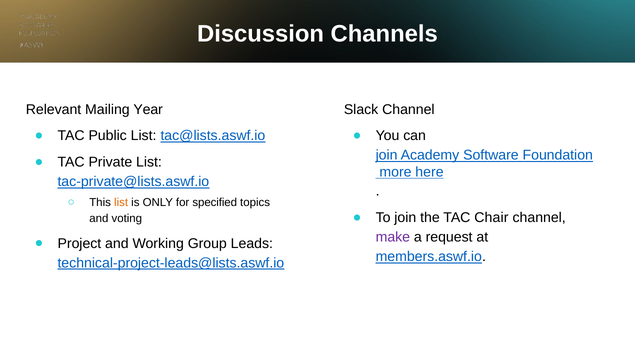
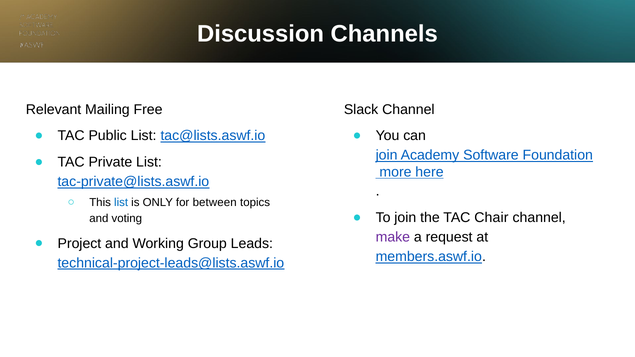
Year: Year -> Free (148, 109)
list colour: orange -> blue (121, 203)
specified: specified -> between (215, 203)
